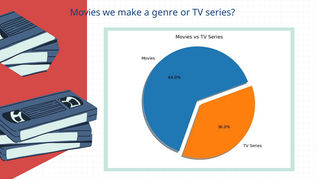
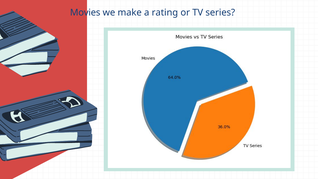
genre: genre -> rating (165, 13)
